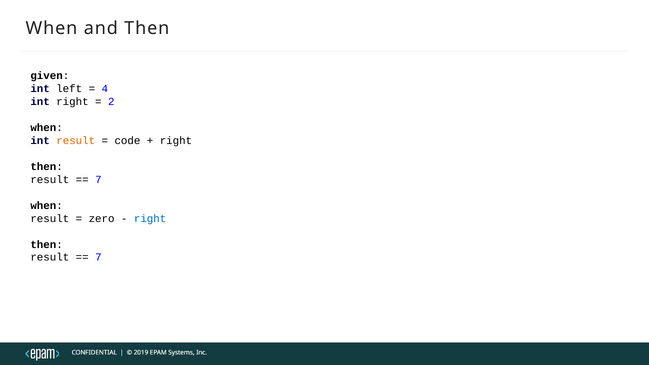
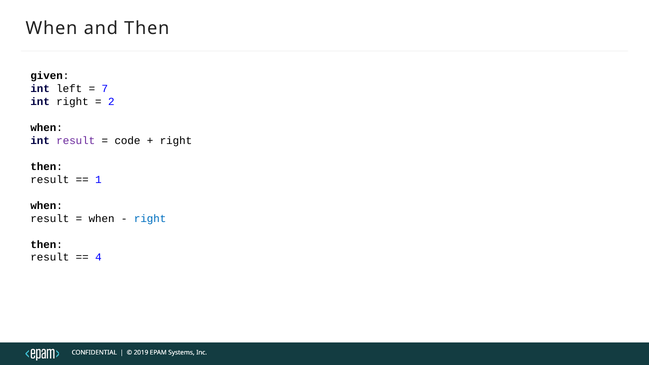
4: 4 -> 7 (105, 89)
result colour: orange -> purple (76, 141)
7: 7 -> 1 (98, 180)
zero: zero -> when (102, 219)
7: 7 -> 4 (98, 257)
